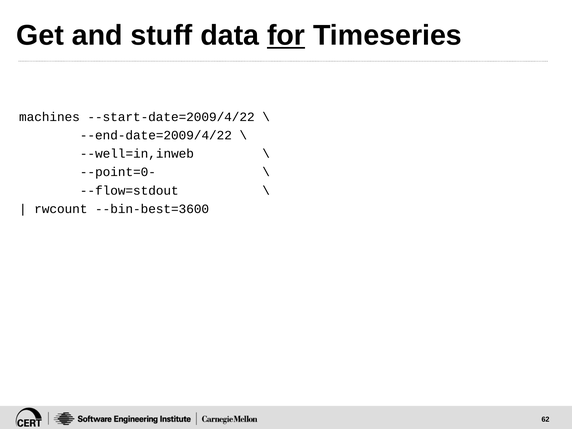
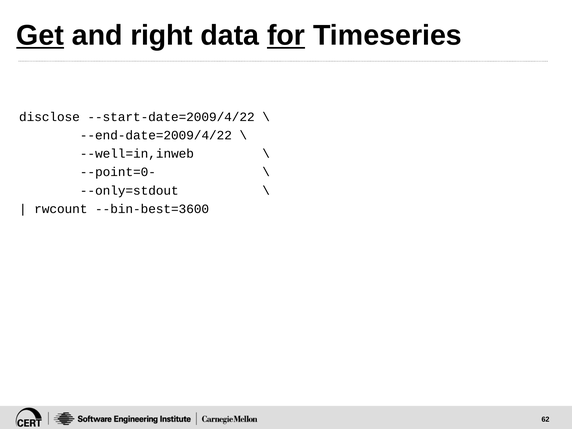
Get underline: none -> present (40, 35)
stuff: stuff -> right (162, 35)
machines: machines -> disclose (49, 117)
--flow=stdout: --flow=stdout -> --only=stdout (129, 191)
